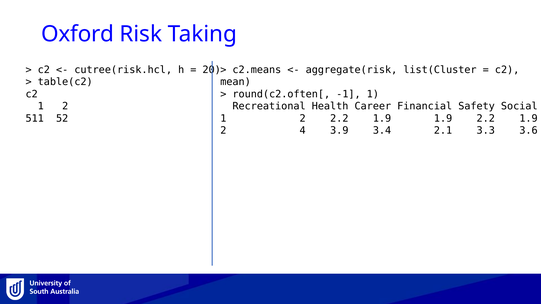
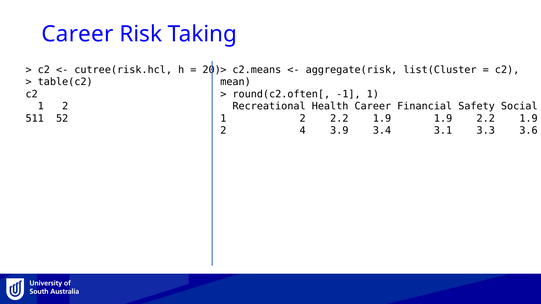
Oxford: Oxford -> Career (77, 34)
2.1: 2.1 -> 3.1 (443, 131)
